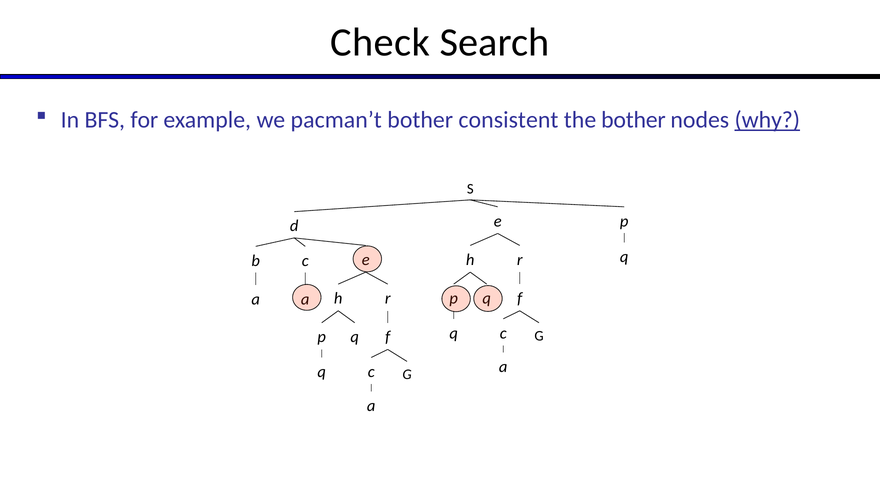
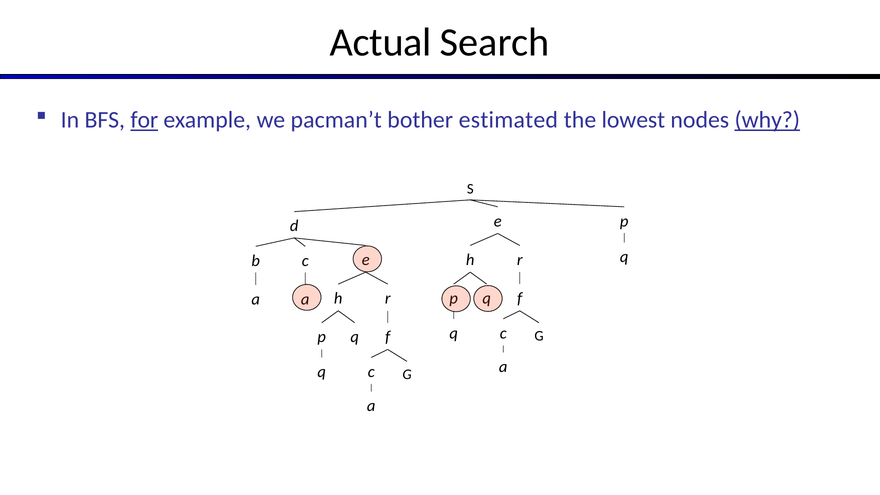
Check: Check -> Actual (381, 42)
for underline: none -> present (144, 120)
consistent: consistent -> estimated (508, 120)
the bother: bother -> lowest (633, 120)
